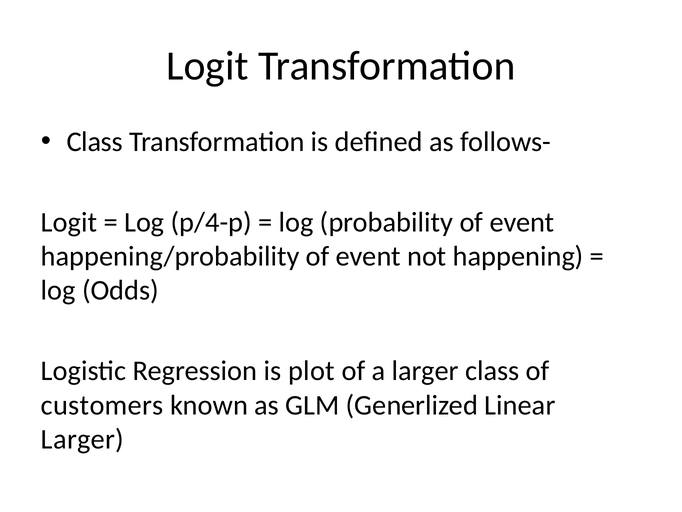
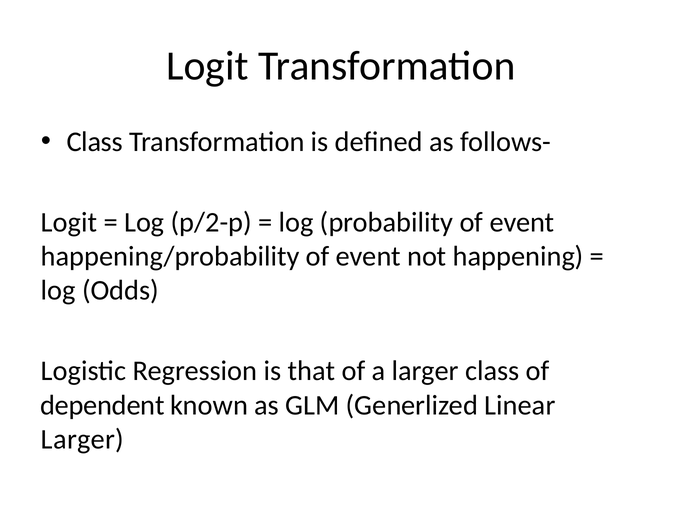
p/4-p: p/4-p -> p/2-p (211, 222)
plot: plot -> that (311, 371)
customers: customers -> dependent (102, 405)
